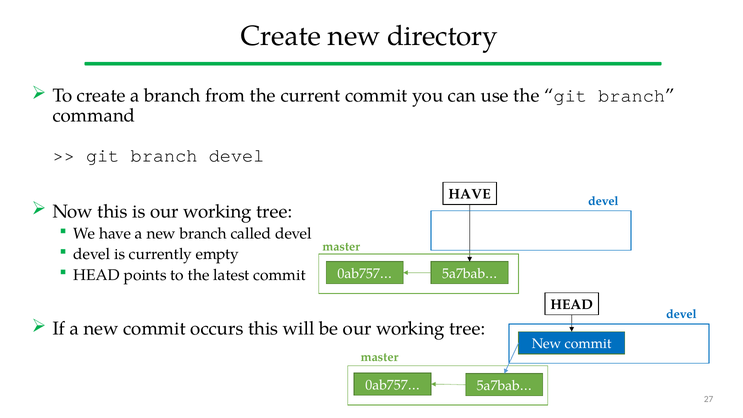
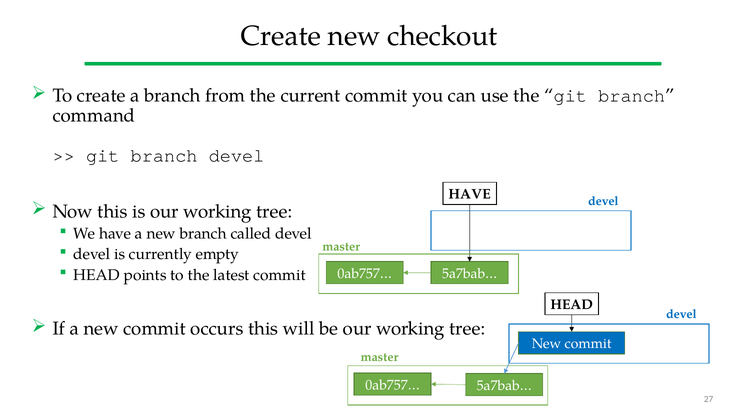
directory: directory -> checkout (442, 36)
